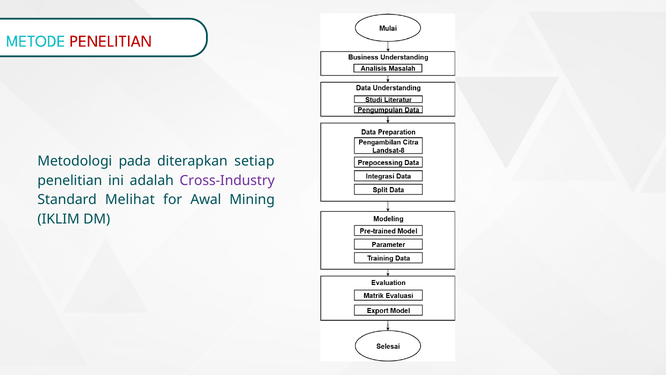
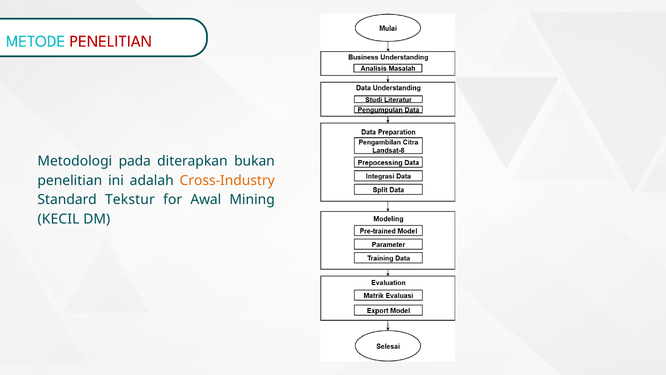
setiap: setiap -> bukan (254, 161)
Cross-Industry colour: purple -> orange (227, 180)
Melihat: Melihat -> Tekstur (130, 200)
IKLIM: IKLIM -> KECIL (59, 219)
